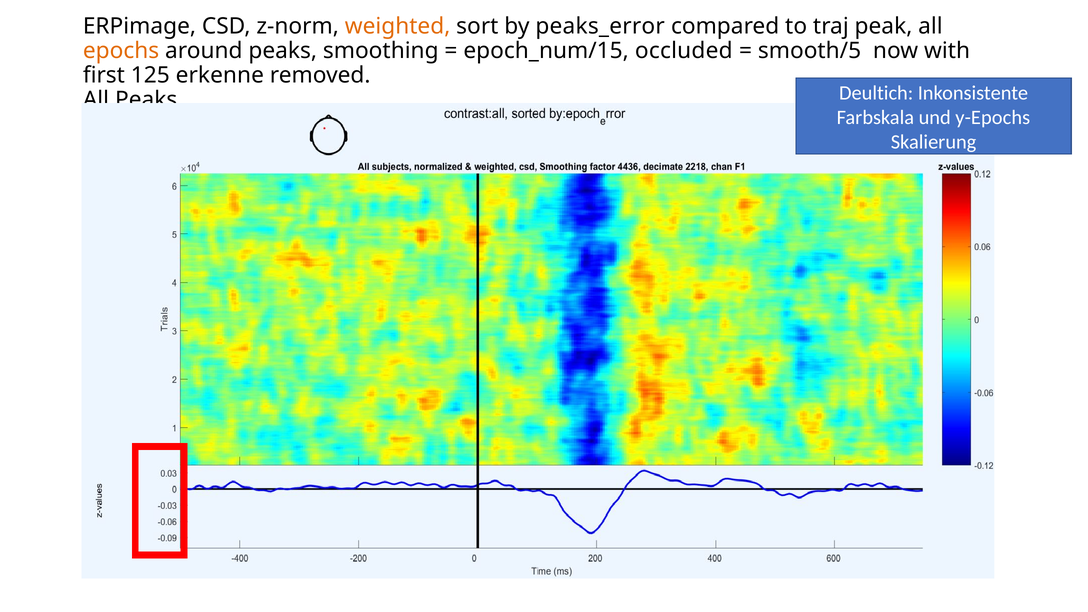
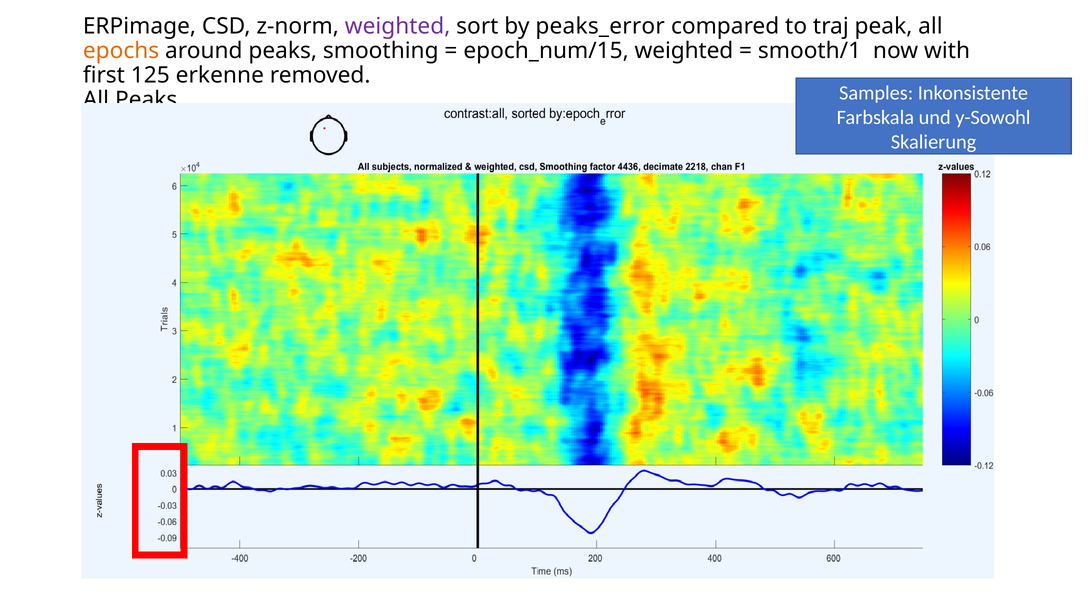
weighted colour: orange -> purple (398, 26)
epoch_num/15 occluded: occluded -> weighted (684, 51)
smooth/5: smooth/5 -> smooth/1 (810, 51)
Deultich: Deultich -> Samples (876, 93)
y-Epochs: y-Epochs -> y-Sowohl (993, 117)
